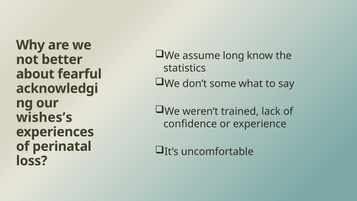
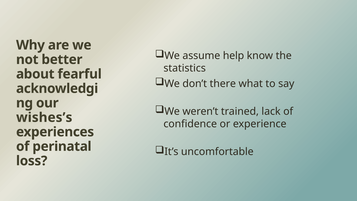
long: long -> help (234, 56)
some: some -> there (223, 83)
